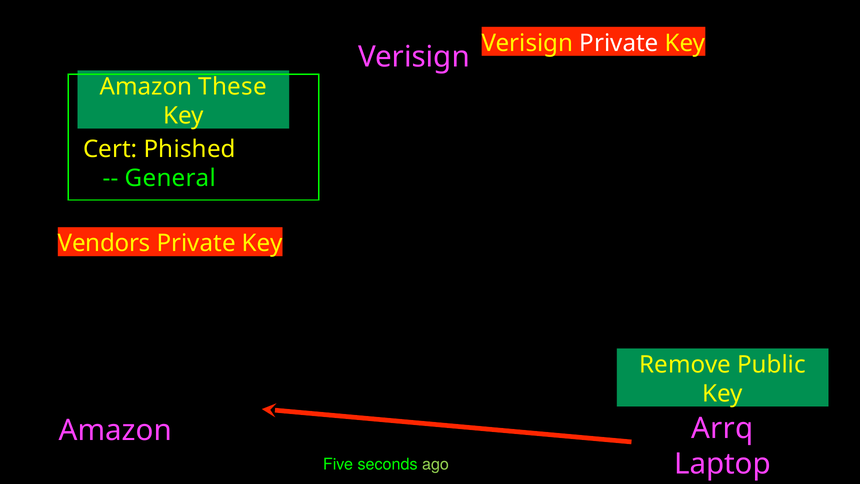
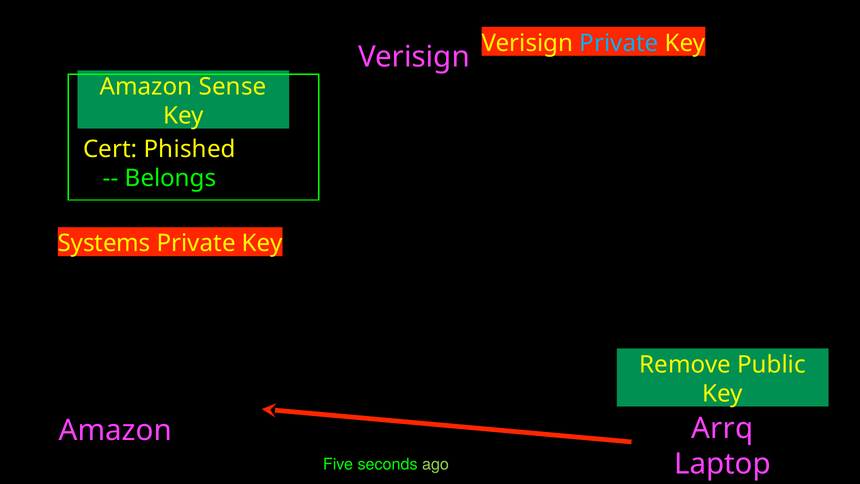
Private colour: white -> light blue (619, 43)
These: These -> Sense (233, 87)
General: General -> Belongs (171, 178)
Vendors: Vendors -> Systems (104, 243)
